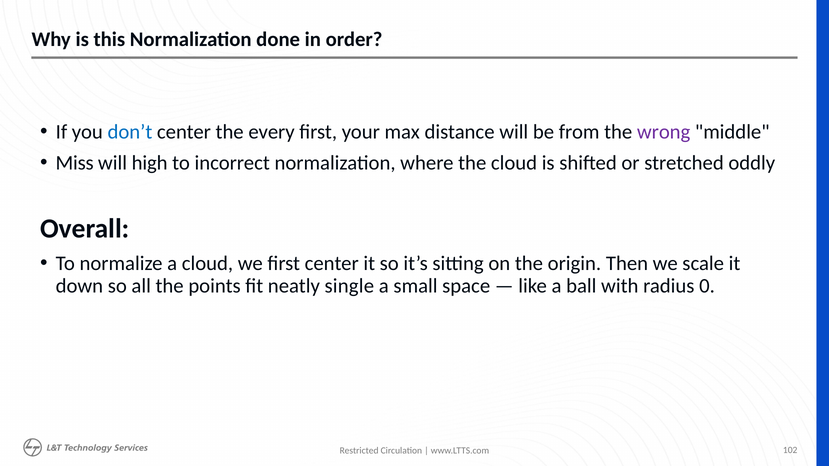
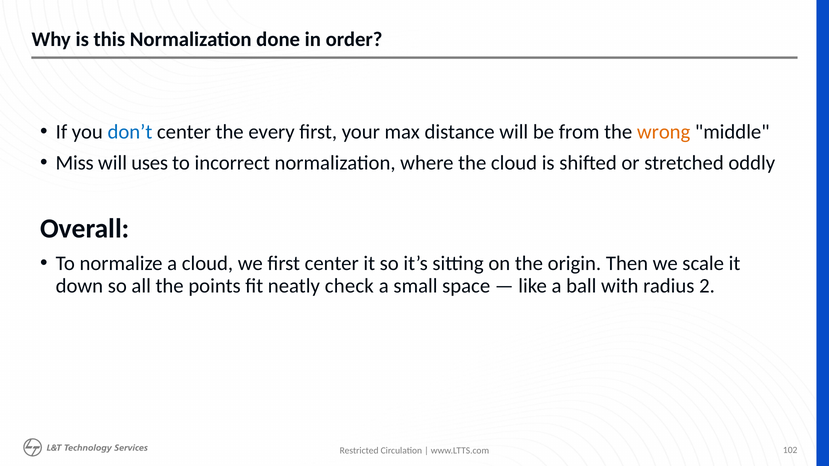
wrong colour: purple -> orange (664, 132)
high: high -> uses (150, 163)
single: single -> check (349, 286)
0: 0 -> 2 (707, 286)
